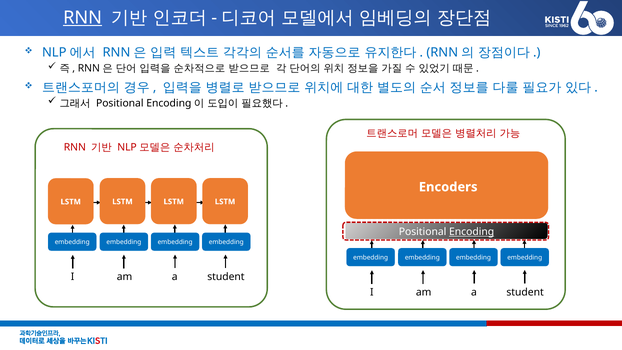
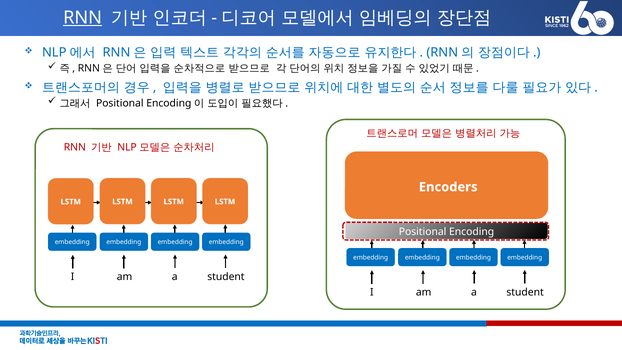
Encoding underline: present -> none (472, 232)
